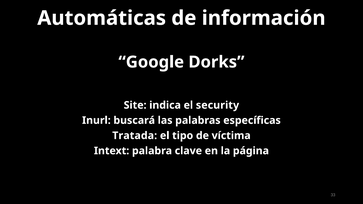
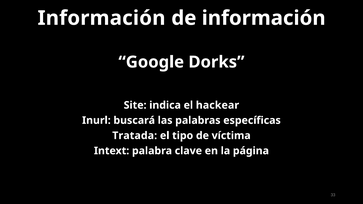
Automáticas: Automáticas -> Información (102, 18)
security: security -> hackear (217, 105)
